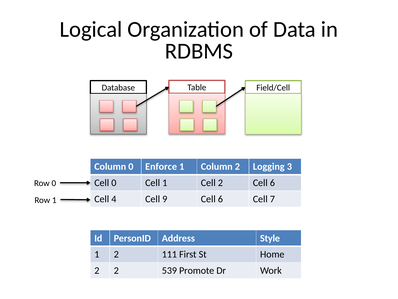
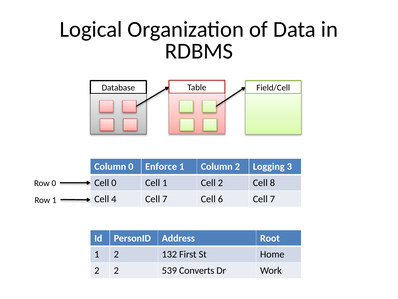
2 Cell 6: 6 -> 8 (272, 183)
4 Cell 9: 9 -> 7 (165, 199)
Style: Style -> Root (270, 238)
111: 111 -> 132 (169, 254)
Promote: Promote -> Converts (197, 270)
